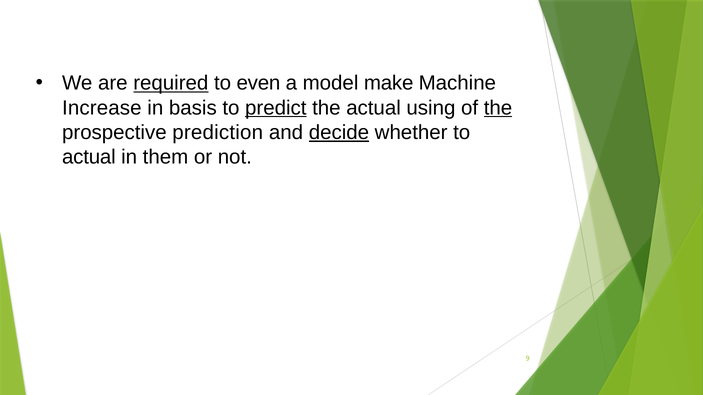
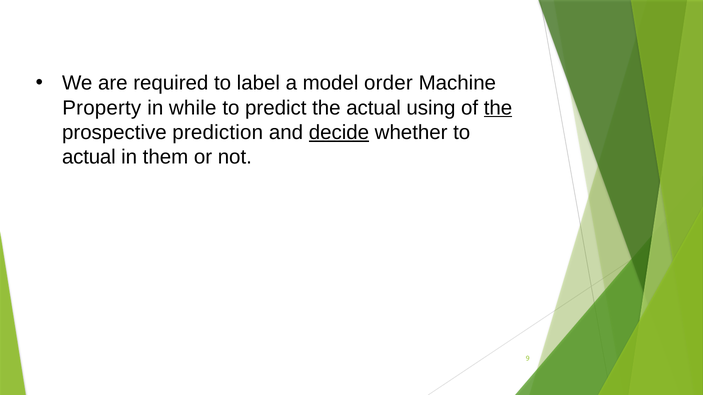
required underline: present -> none (171, 83)
even: even -> label (258, 83)
make: make -> order (388, 83)
Increase: Increase -> Property (102, 108)
basis: basis -> while (193, 108)
predict underline: present -> none (276, 108)
